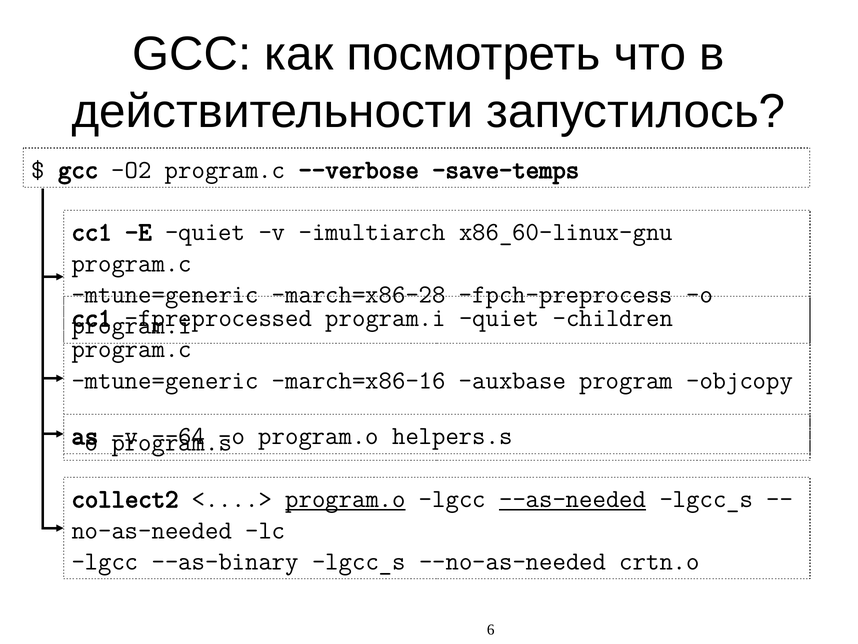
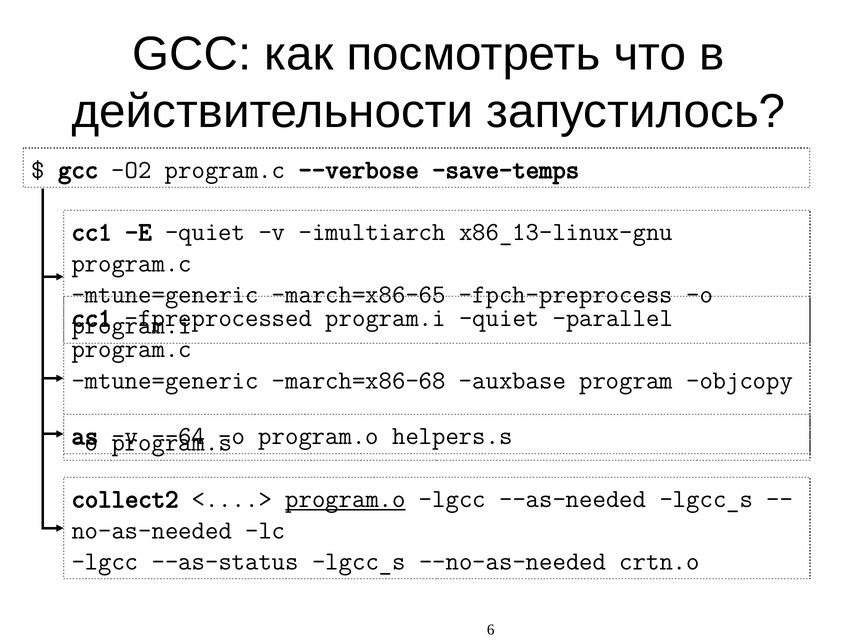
x86_60-linux-gnu: x86_60-linux-gnu -> x86_13-linux-gnu (566, 232)
march=x86-28: march=x86-28 -> march=x86-65 (359, 294)
children: children -> parallel (613, 317)
march=x86-16: march=x86-16 -> march=x86-68 (359, 380)
--as-needed underline: present -> none (573, 498)
--as-binary: --as-binary -> --as-status (225, 561)
